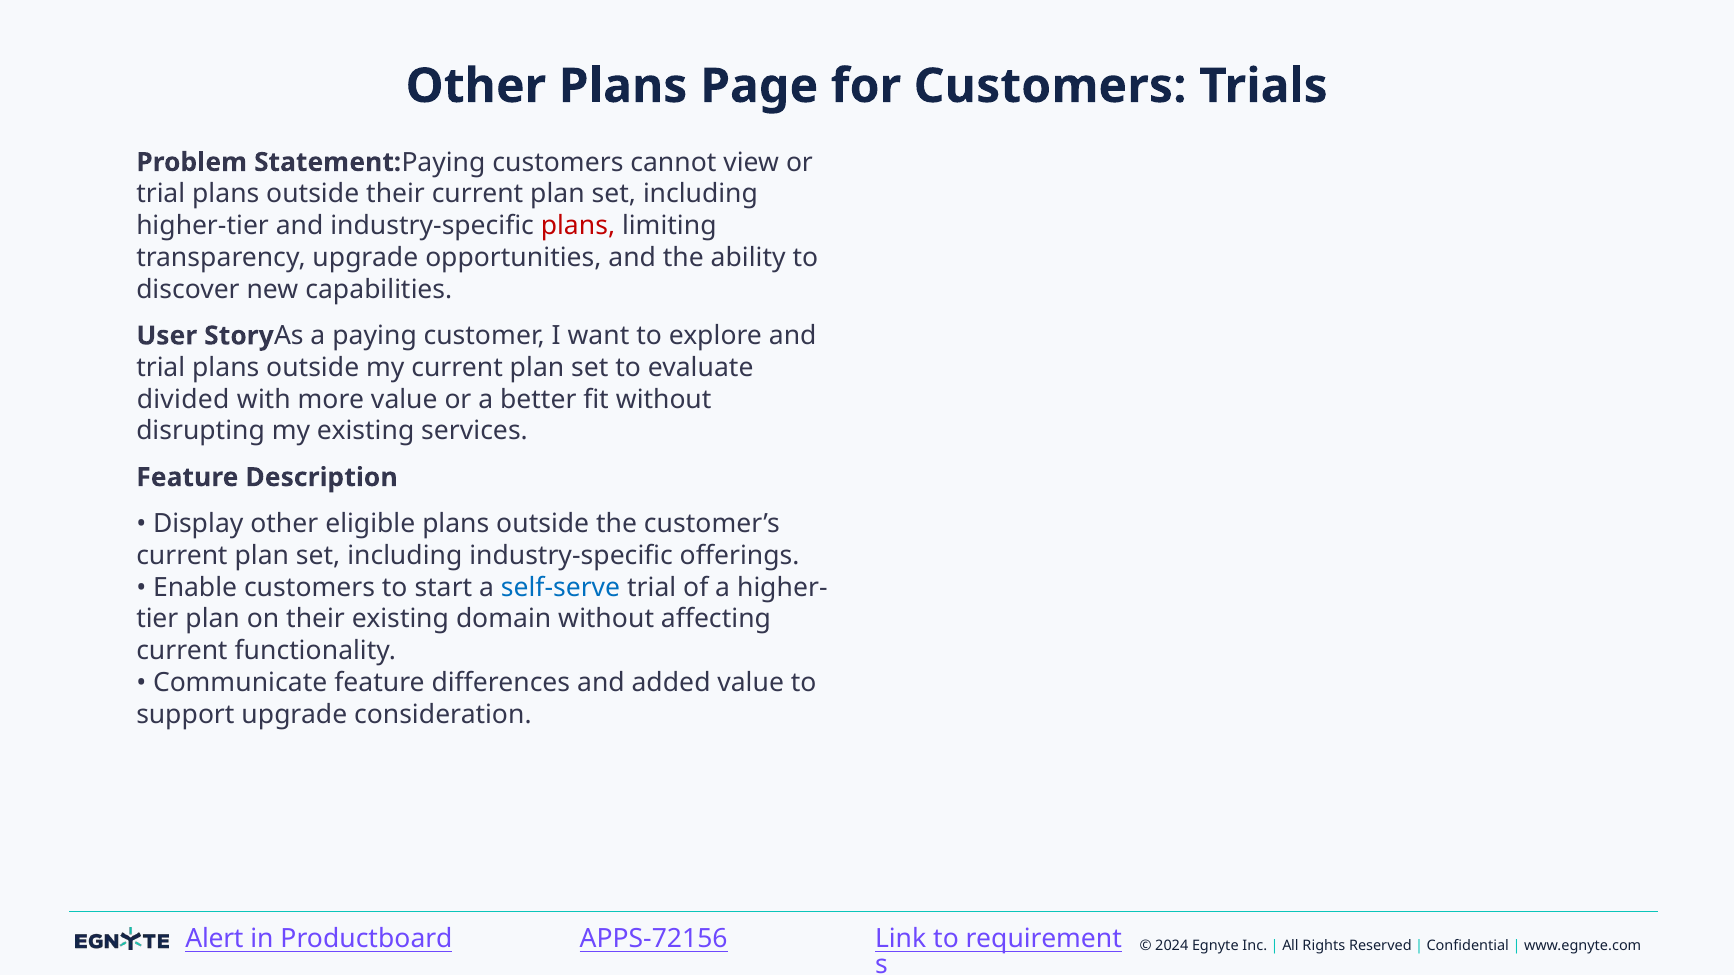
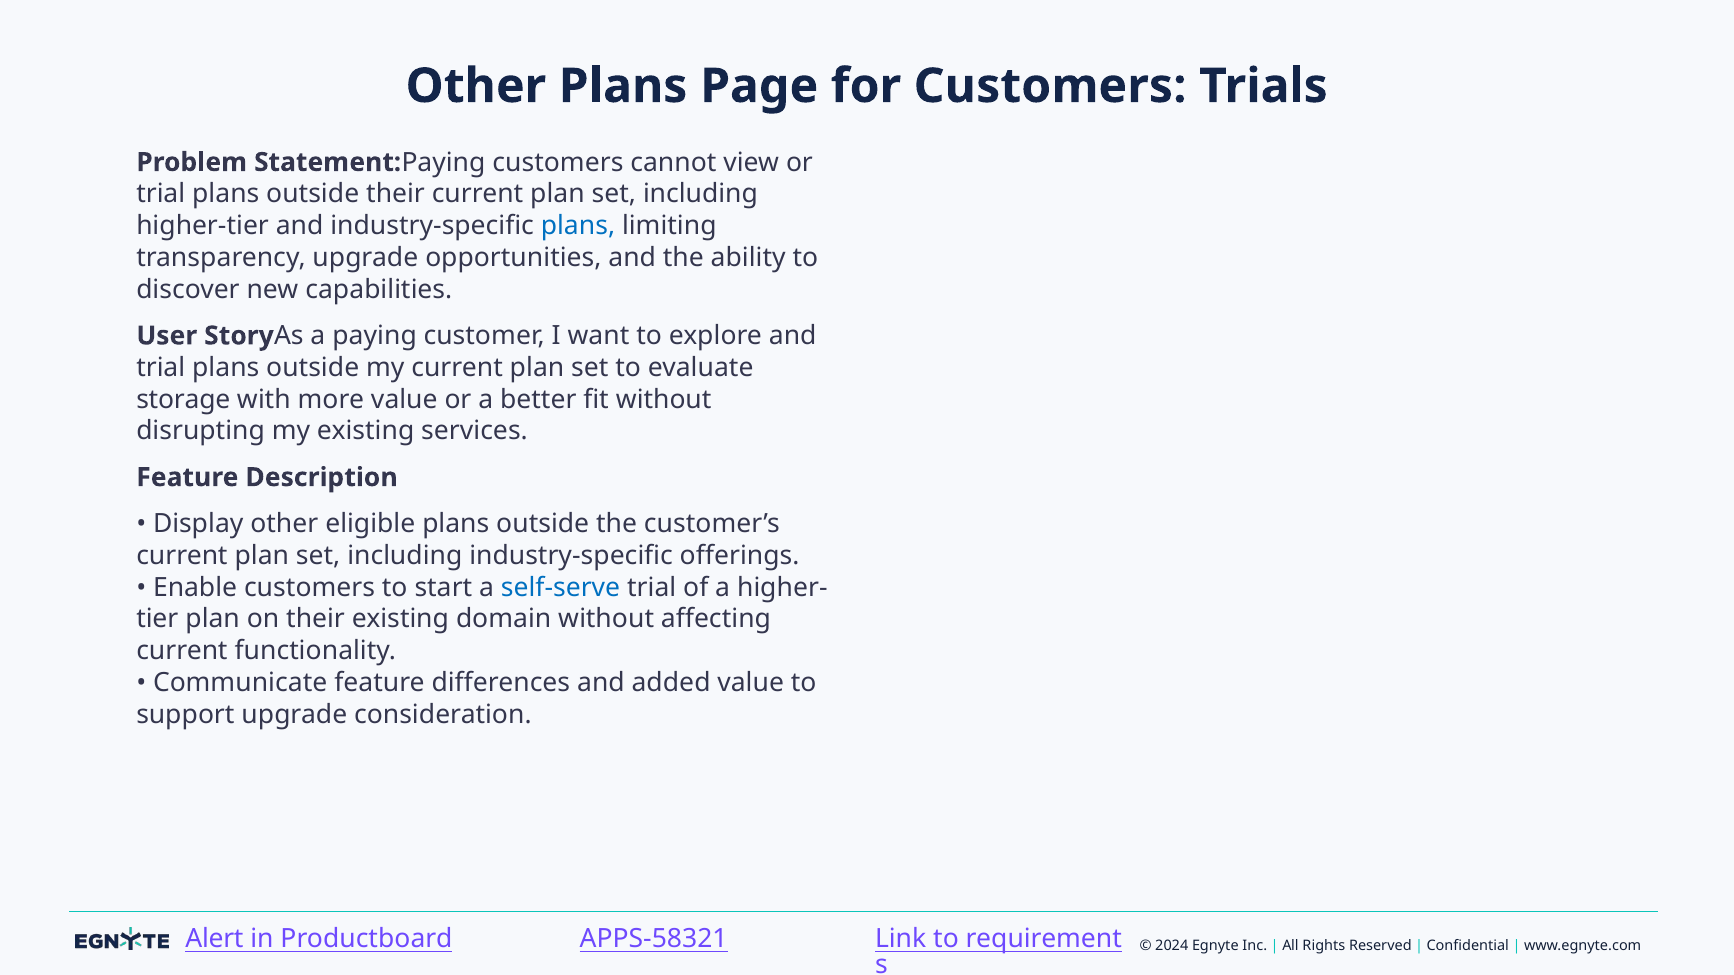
plans colour: red -> blue (578, 226)
divided: divided -> storage (183, 400)
APPS-72156: APPS-72156 -> APPS-58321 (654, 940)
